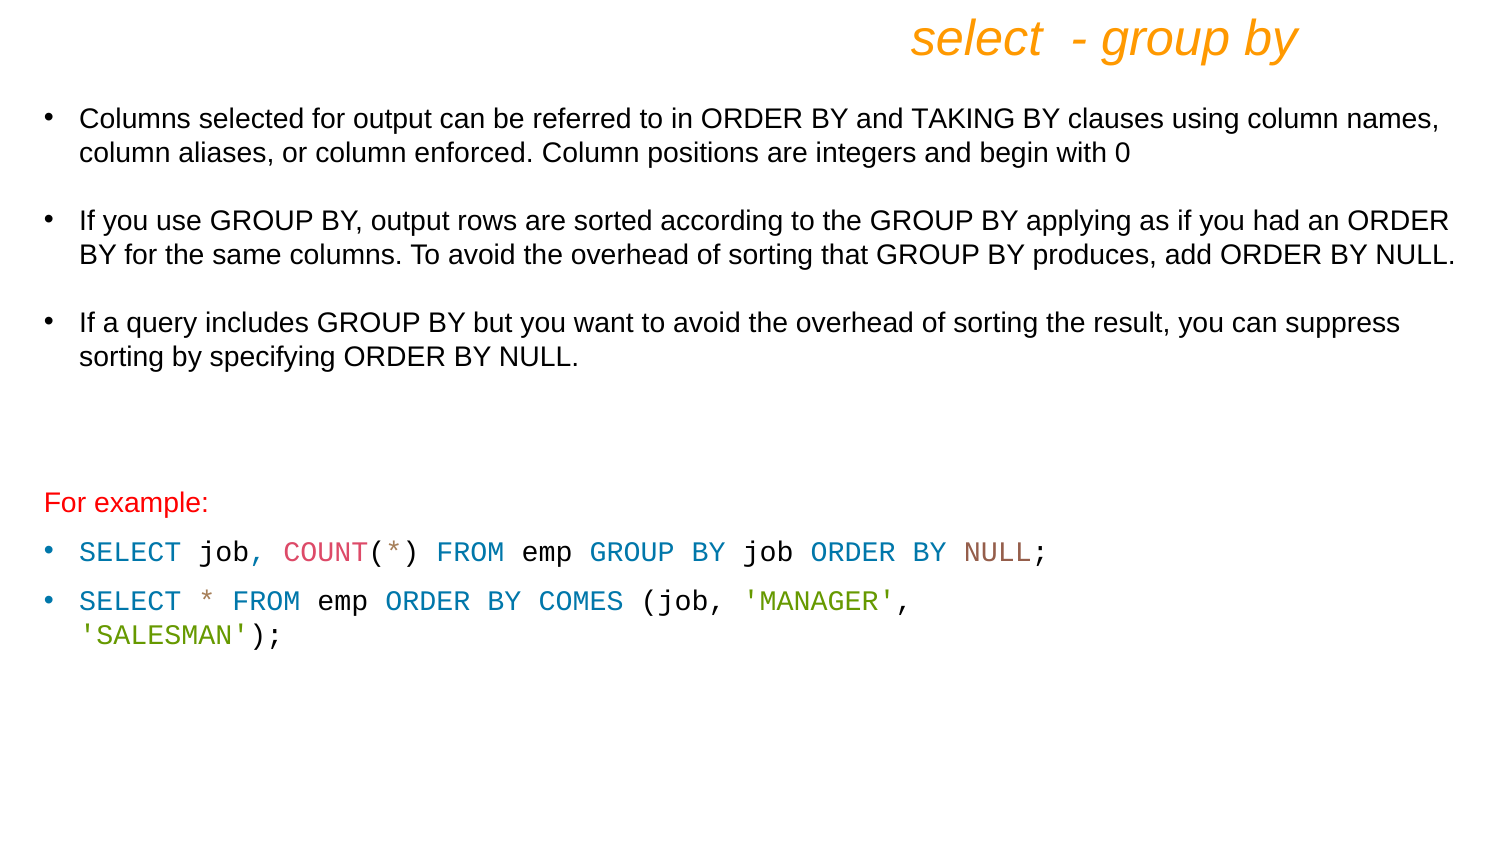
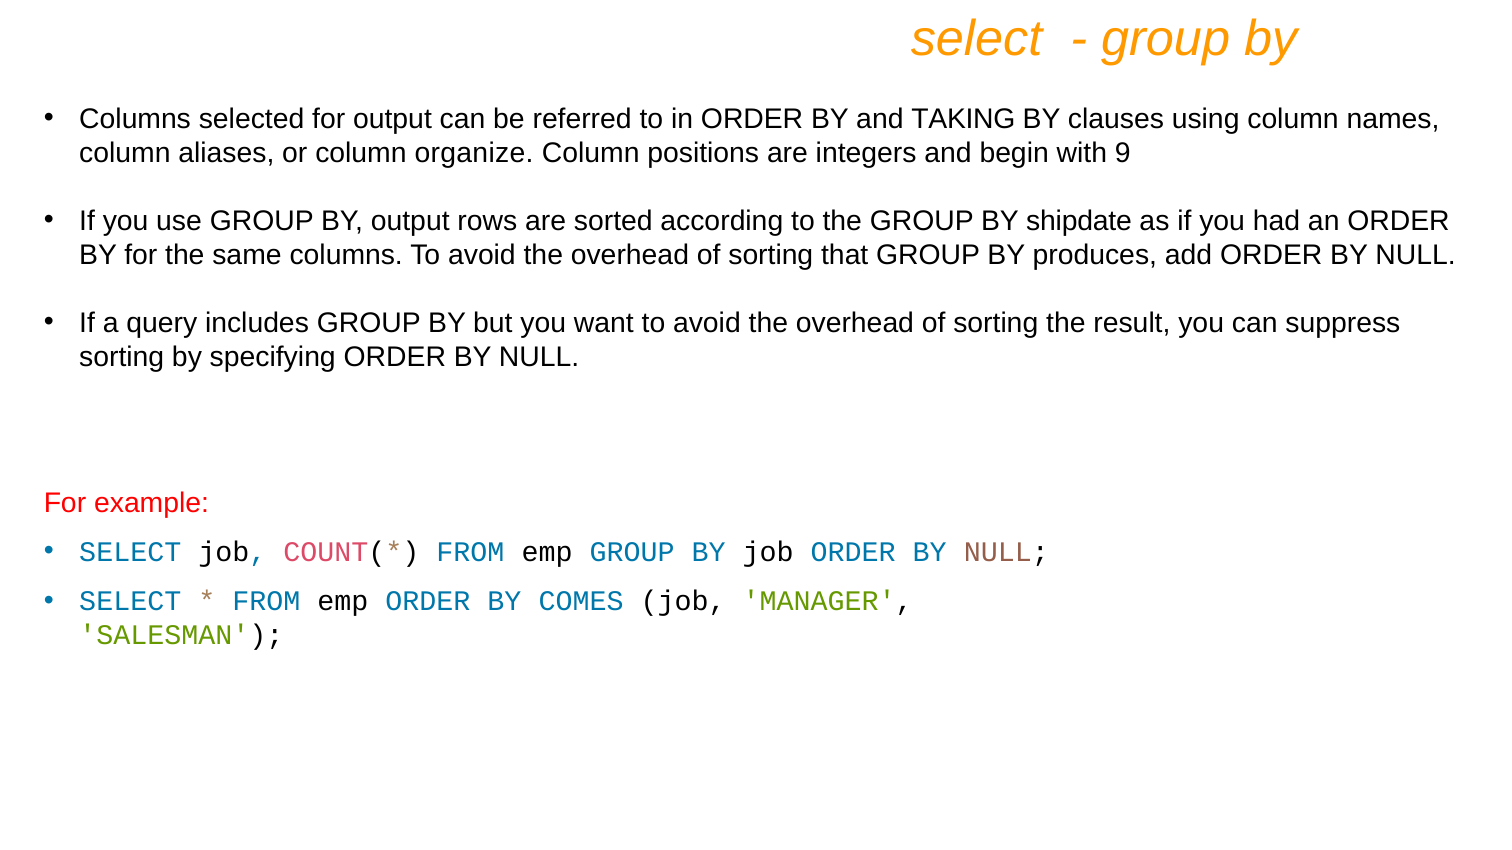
enforced: enforced -> organize (474, 153)
0: 0 -> 9 (1123, 153)
applying: applying -> shipdate (1079, 221)
